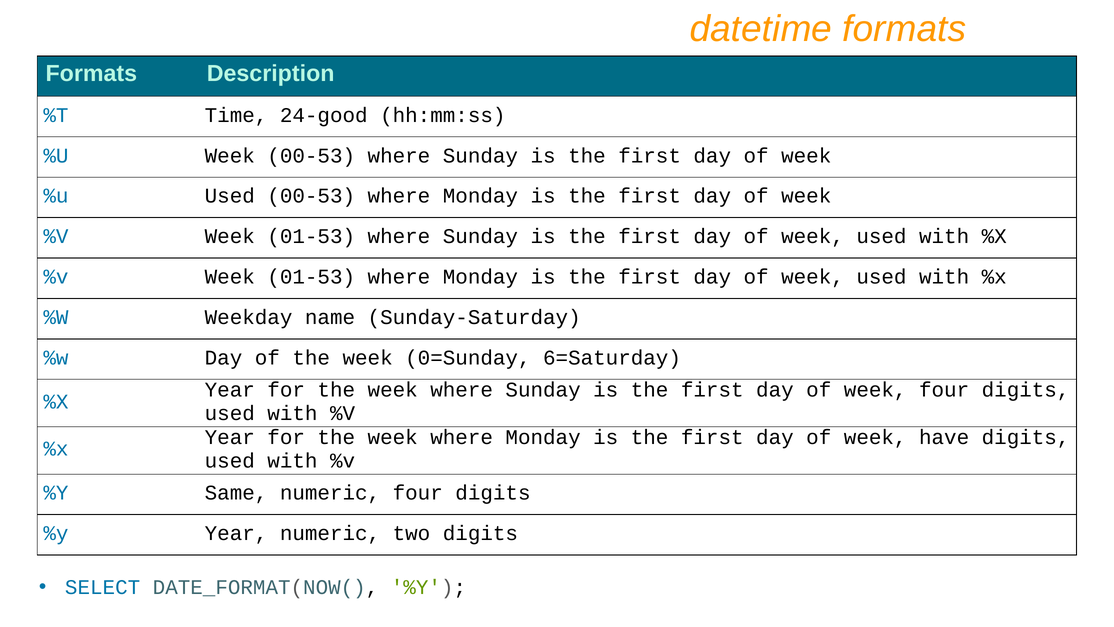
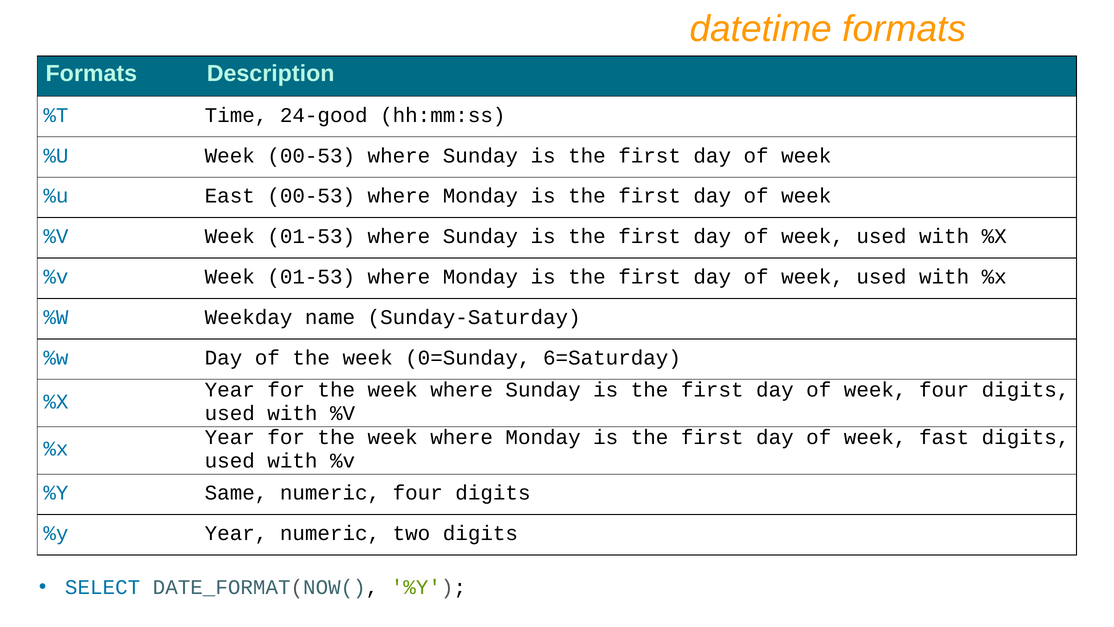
%u Used: Used -> East (230, 196)
have: have -> fast (944, 437)
